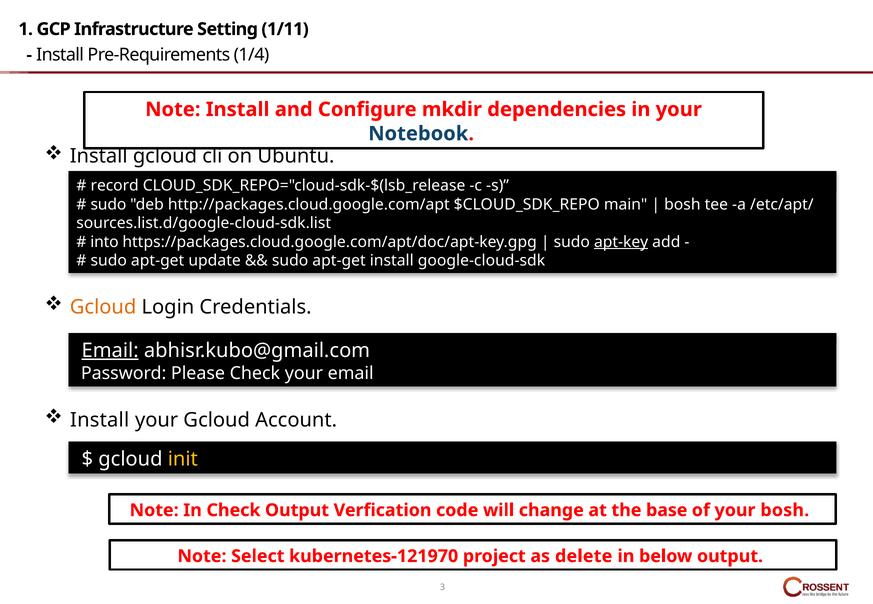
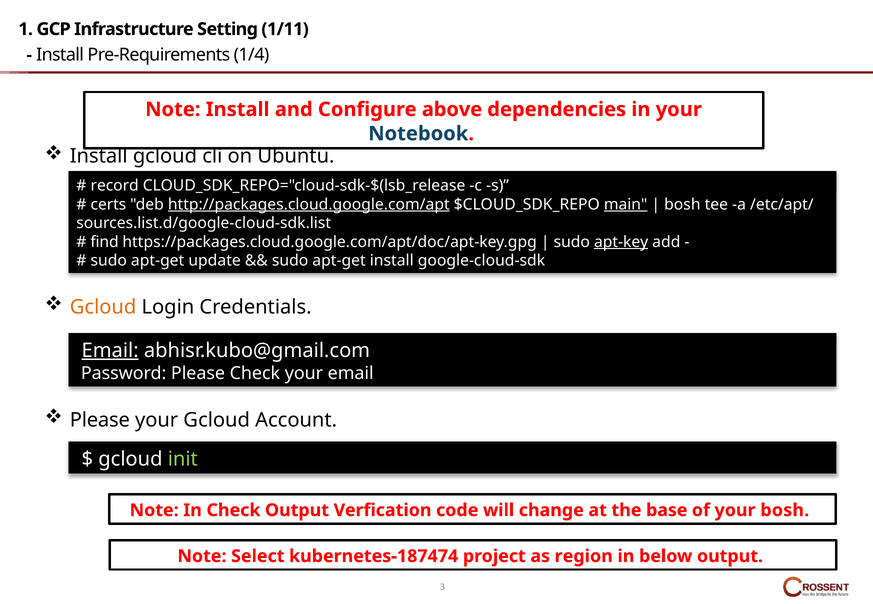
mkdir: mkdir -> above (452, 110)
sudo: sudo -> certs (108, 204)
http://packages.cloud.google.com/apt underline: none -> present (309, 204)
main underline: none -> present (626, 204)
into: into -> find (105, 242)
Install: Install -> Please (100, 420)
init colour: yellow -> light green (183, 459)
kubernetes-121970: kubernetes-121970 -> kubernetes-187474 (374, 557)
delete: delete -> region (584, 557)
